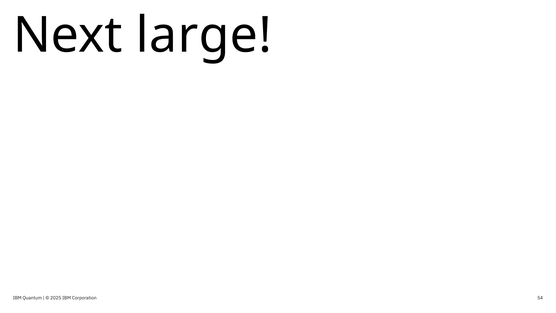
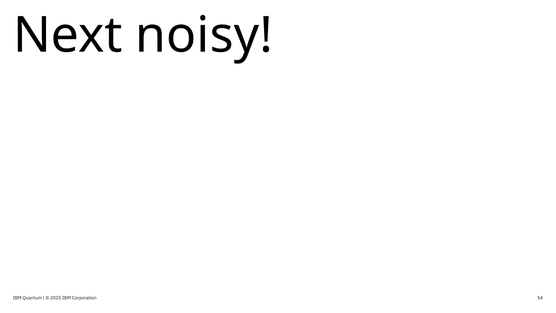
large: large -> noisy (204, 35)
